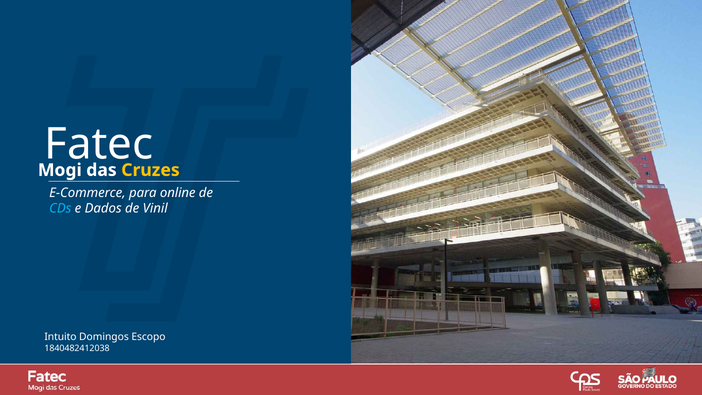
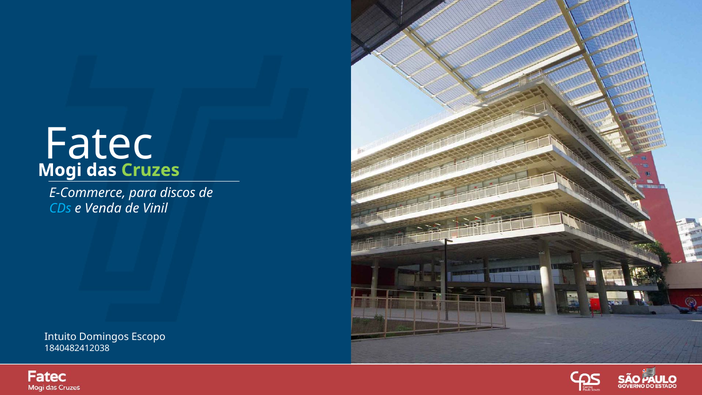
Cruzes colour: yellow -> light green (150, 170)
online: online -> discos (178, 193)
Dados: Dados -> Venda (103, 208)
